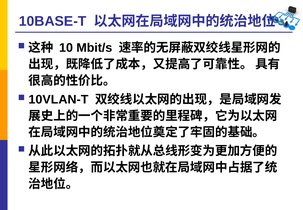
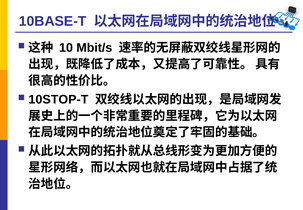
10VLAN-T: 10VLAN-T -> 10STOP-T (58, 99)
